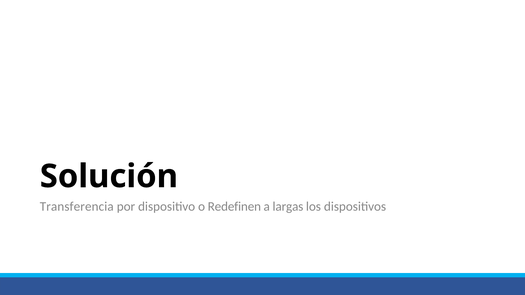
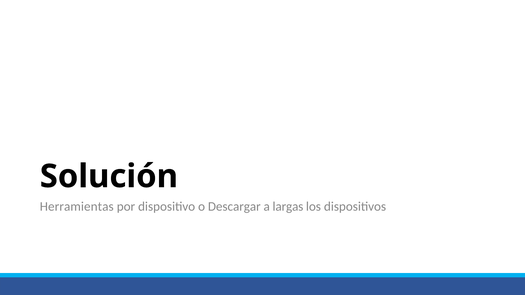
Transferencia: Transferencia -> Herramientas (77, 207)
Redefinen: Redefinen -> Descargar (234, 207)
